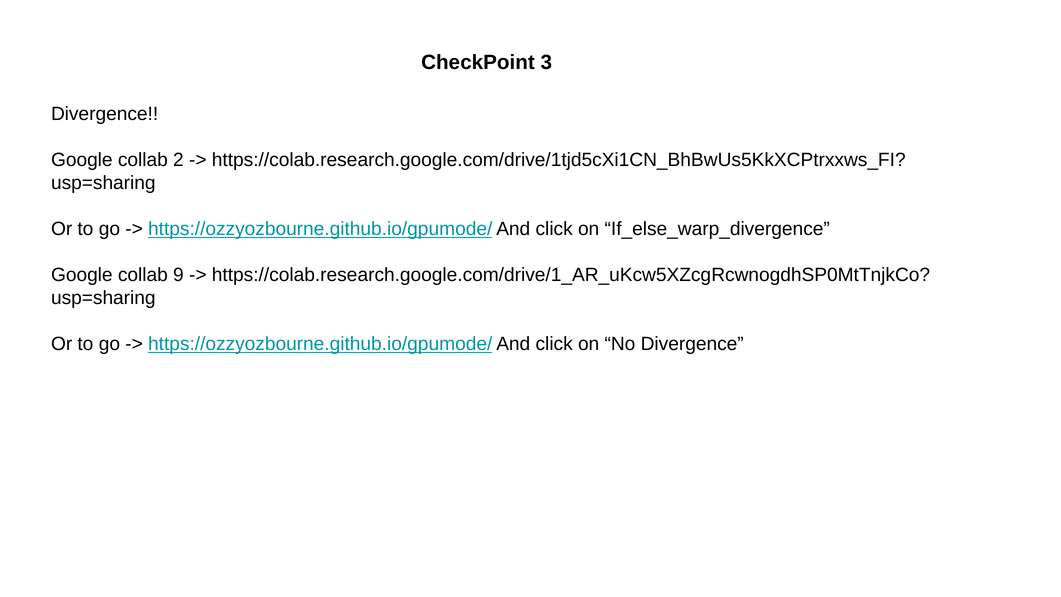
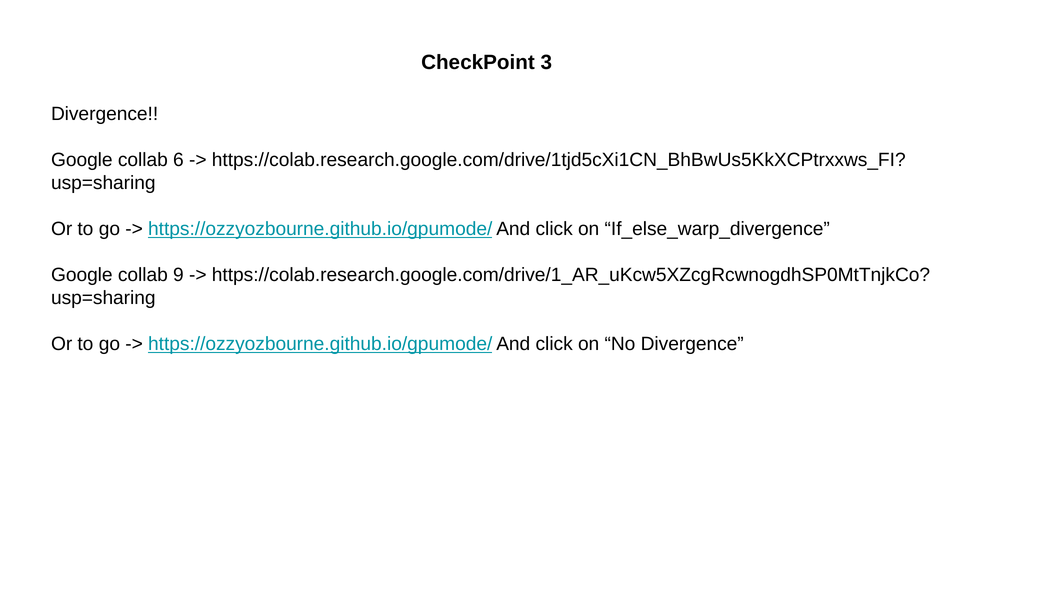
2: 2 -> 6 (178, 160)
